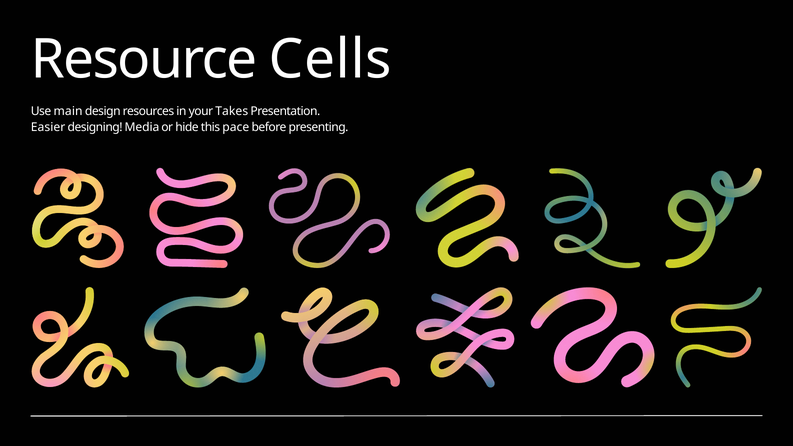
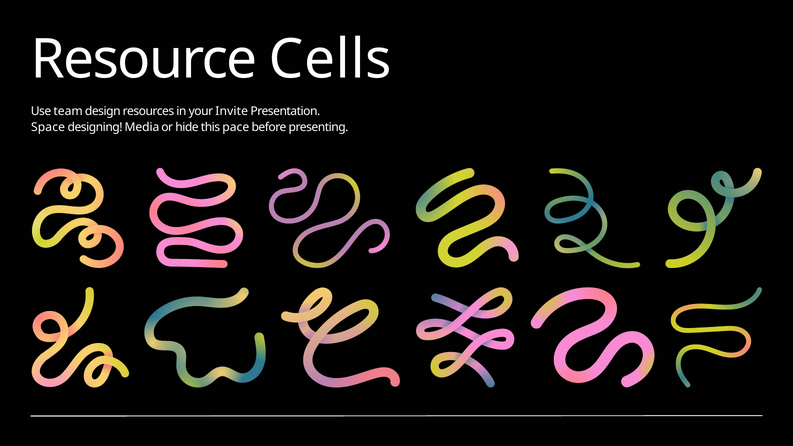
main: main -> team (68, 111)
Takes: Takes -> Invite (232, 111)
Easier: Easier -> Space (48, 127)
